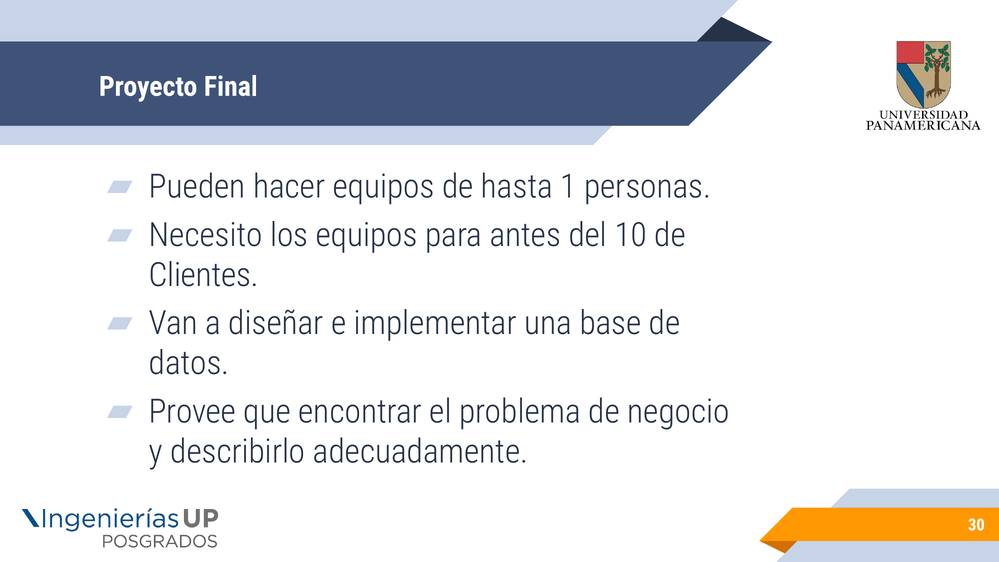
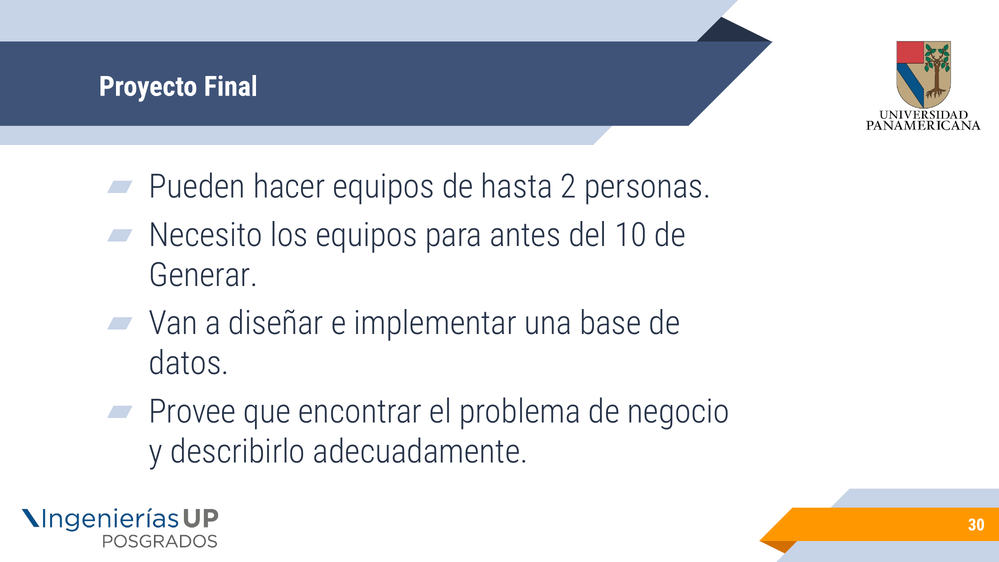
1: 1 -> 2 (568, 187)
Clientes: Clientes -> Generar (204, 275)
